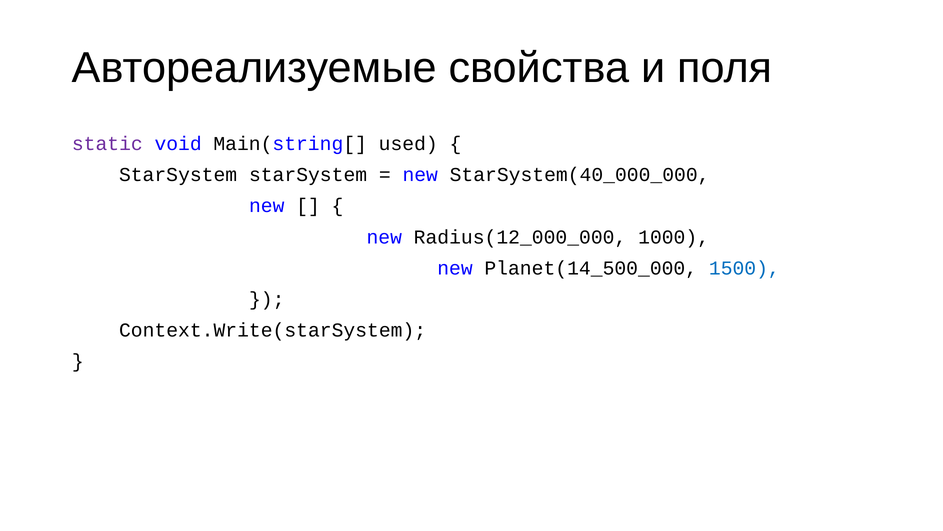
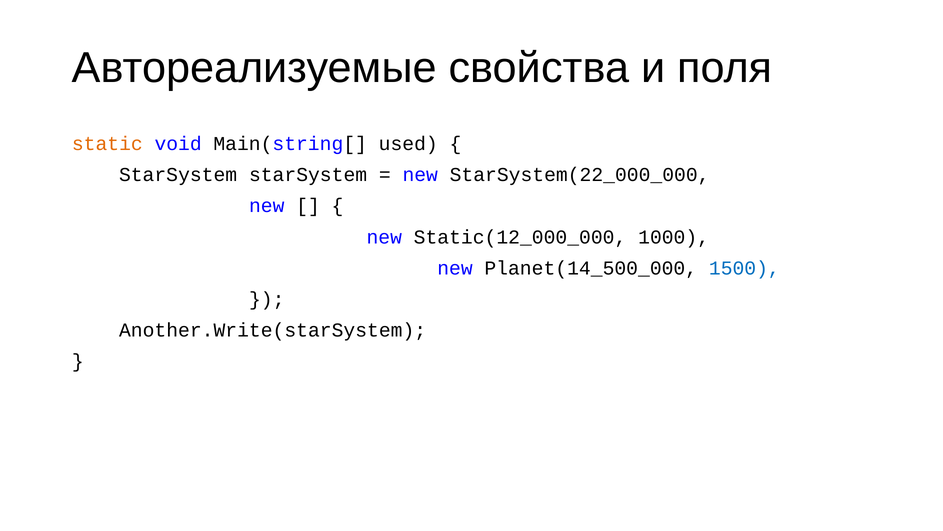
static colour: purple -> orange (107, 144)
StarSystem(40_000_000: StarSystem(40_000_000 -> StarSystem(22_000_000 (580, 175)
Radius(12_000_000: Radius(12_000_000 -> Static(12_000_000 (520, 237)
Context.Write(starSystem: Context.Write(starSystem -> Another.Write(starSystem (273, 330)
